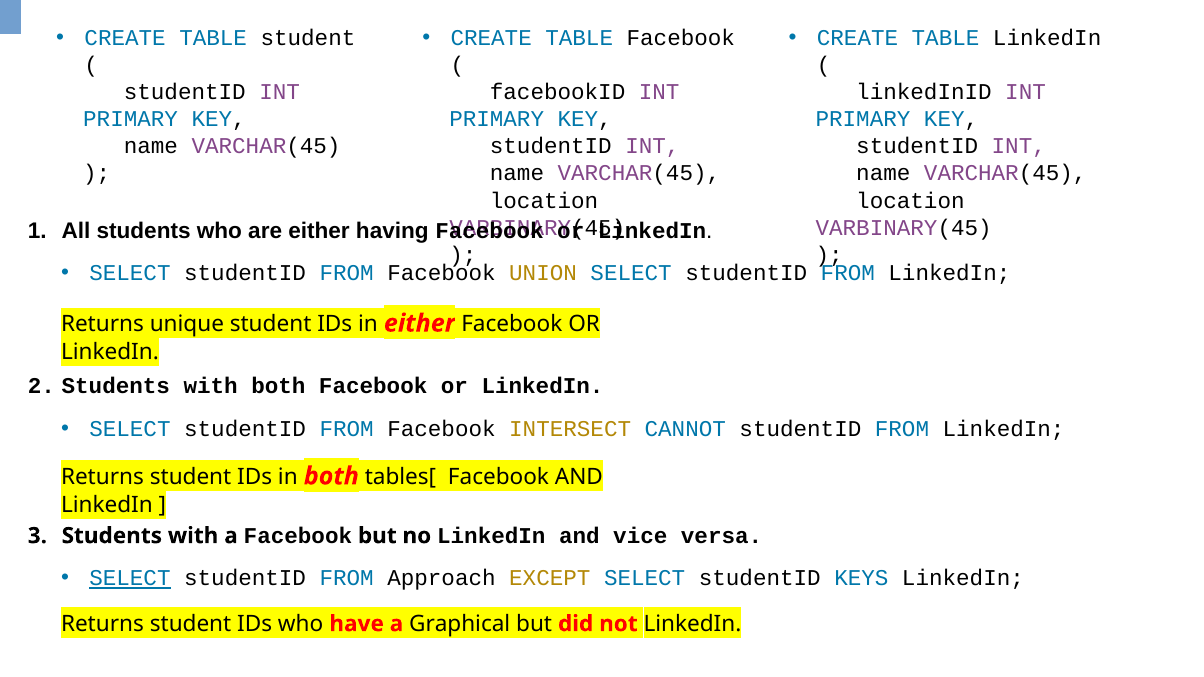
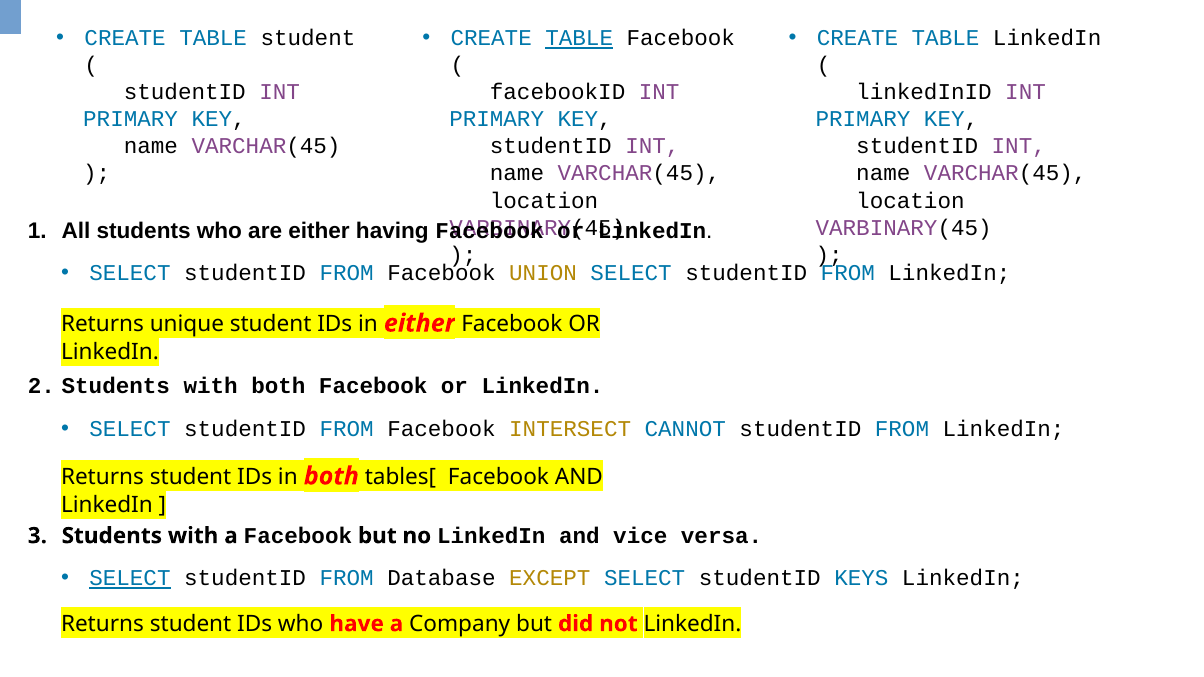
TABLE underline: none -> present (579, 38)
Approach: Approach -> Database (441, 579)
Graphical: Graphical -> Company (460, 624)
